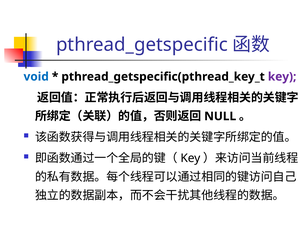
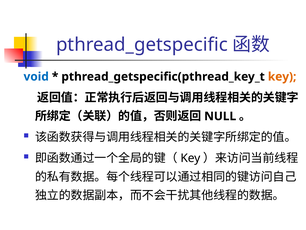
key colour: purple -> orange (282, 76)
